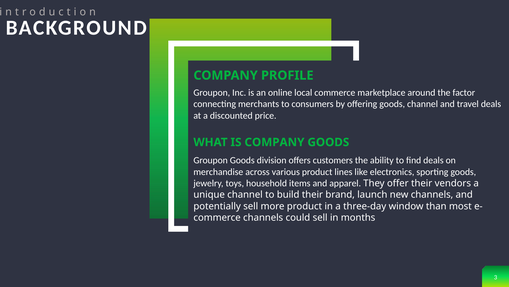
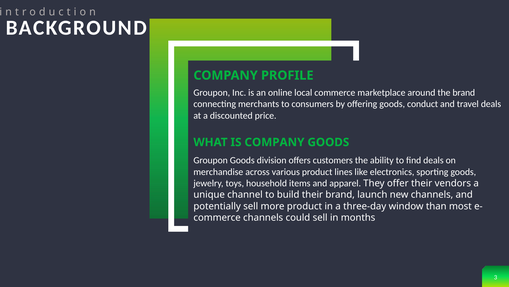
the factor: factor -> brand (464, 92)
goods channel: channel -> conduct (423, 104)
